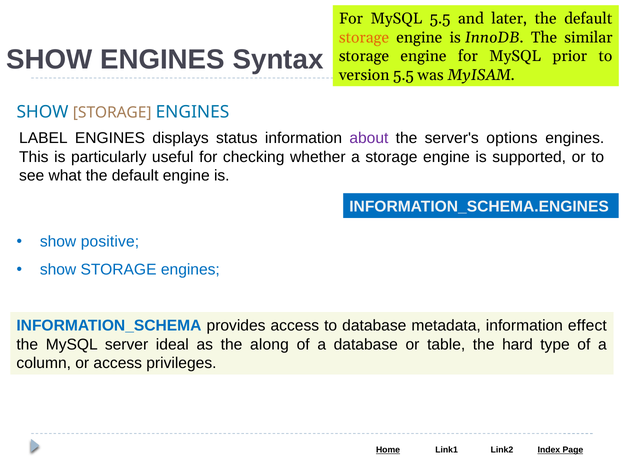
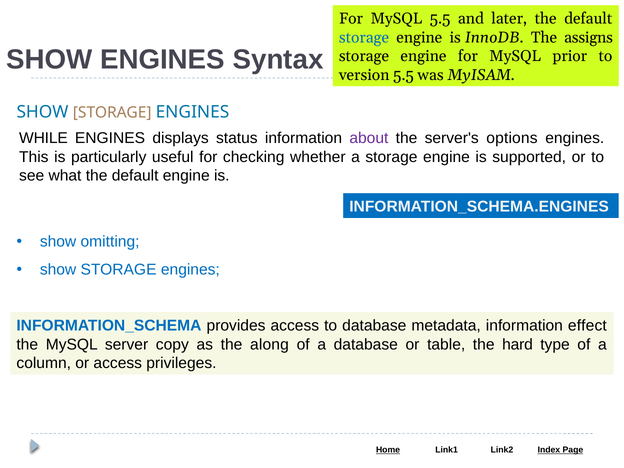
storage colour: orange -> blue (364, 37)
similar: similar -> assigns (589, 37)
LABEL: LABEL -> WHILE (43, 138)
positive: positive -> omitting (110, 242)
ideal: ideal -> copy (172, 344)
